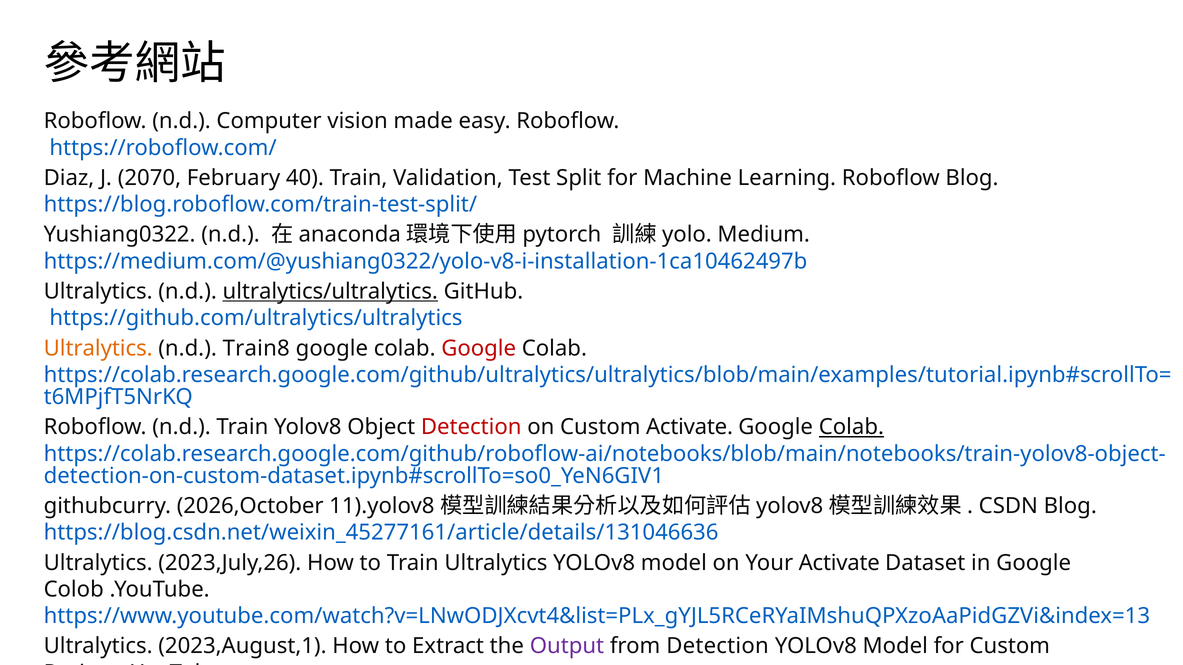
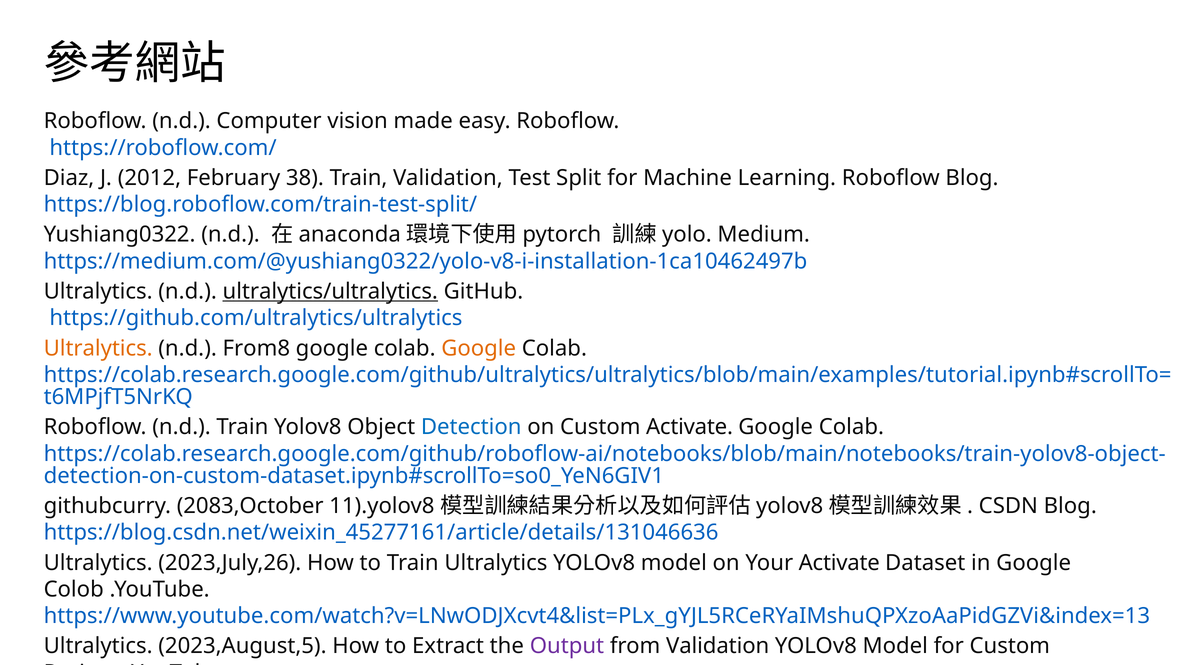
2070: 2070 -> 2012 (149, 178)
40: 40 -> 38 (305, 178)
Train8: Train8 -> From8 (256, 348)
Google colour: red -> orange (479, 348)
Detection colour: red -> blue (471, 427)
Colab underline: present -> none (851, 427)
2026,October: 2026,October -> 2083,October (250, 506)
2023,August,1: 2023,August,1 -> 2023,August,5 (242, 647)
from Detection: Detection -> Validation (718, 647)
